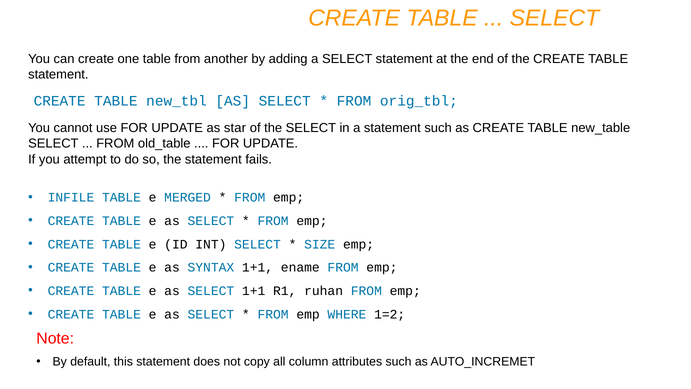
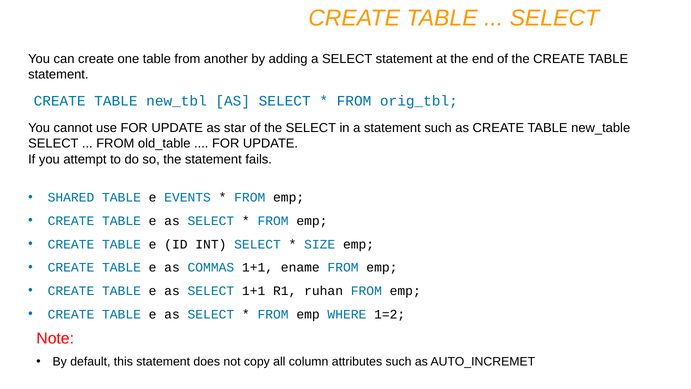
INFILE: INFILE -> SHARED (71, 197)
MERGED: MERGED -> EVENTS (188, 197)
SYNTAX: SYNTAX -> COMMAS (211, 267)
